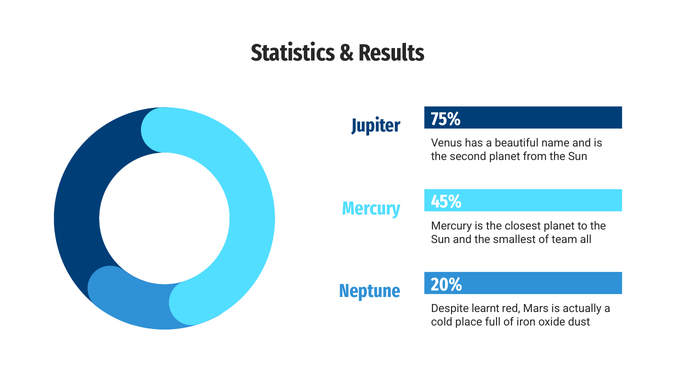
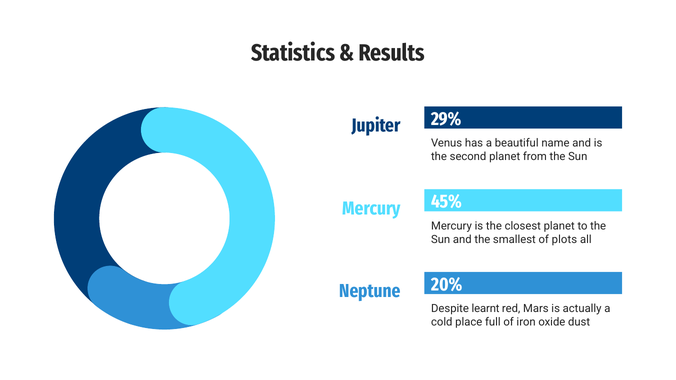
75%: 75% -> 29% (446, 119)
team: team -> plots (564, 240)
